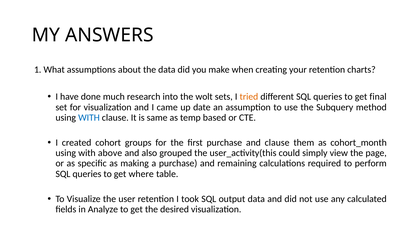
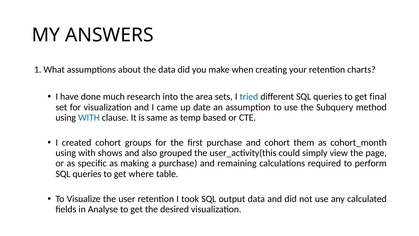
wolt: wolt -> area (204, 97)
tried colour: orange -> blue (249, 97)
and clause: clause -> cohort (277, 143)
above: above -> shows (110, 153)
Analyze: Analyze -> Analyse (103, 209)
